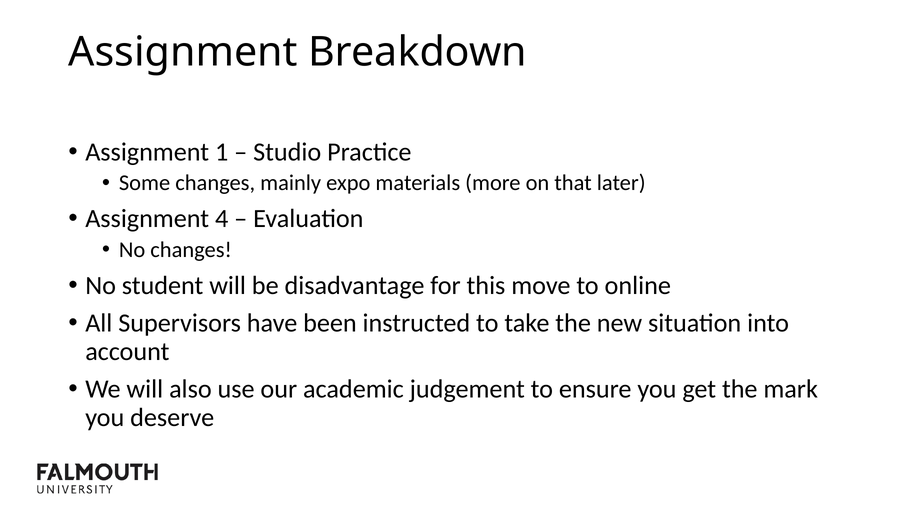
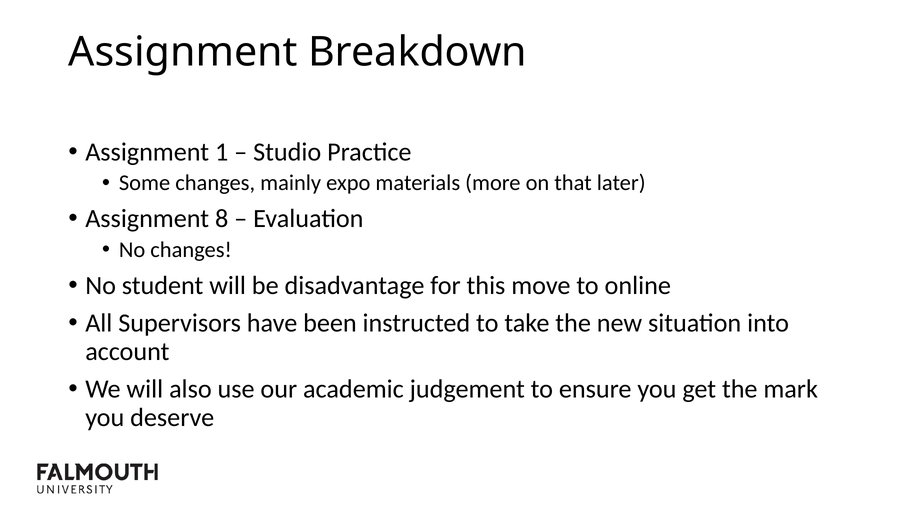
4: 4 -> 8 (222, 219)
